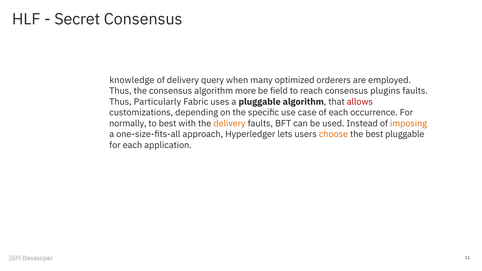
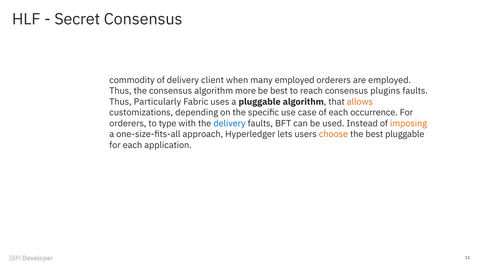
knowledge: knowledge -> commodity (132, 80)
query: query -> client (212, 80)
many optimized: optimized -> employed (295, 80)
be field: field -> best (279, 91)
allows colour: red -> orange (360, 102)
normally: normally -> orderers (128, 123)
to best: best -> type (168, 123)
delivery colour: orange -> blue (229, 123)
